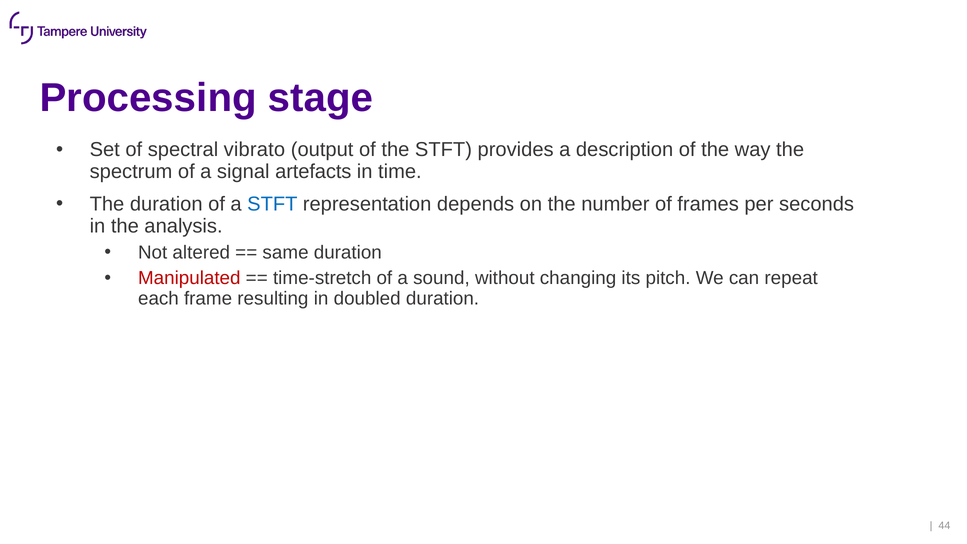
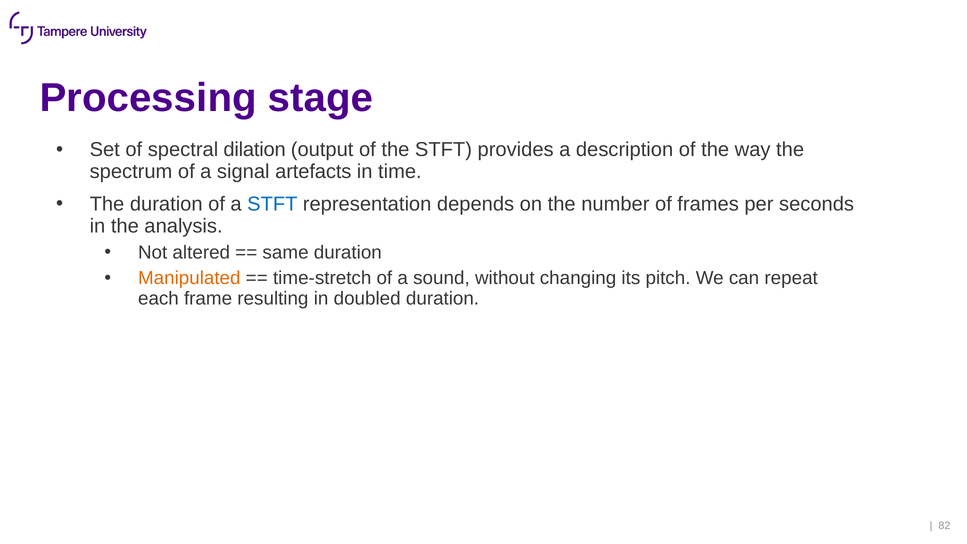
vibrato: vibrato -> dilation (255, 150)
Manipulated colour: red -> orange (189, 278)
44: 44 -> 82 (944, 526)
